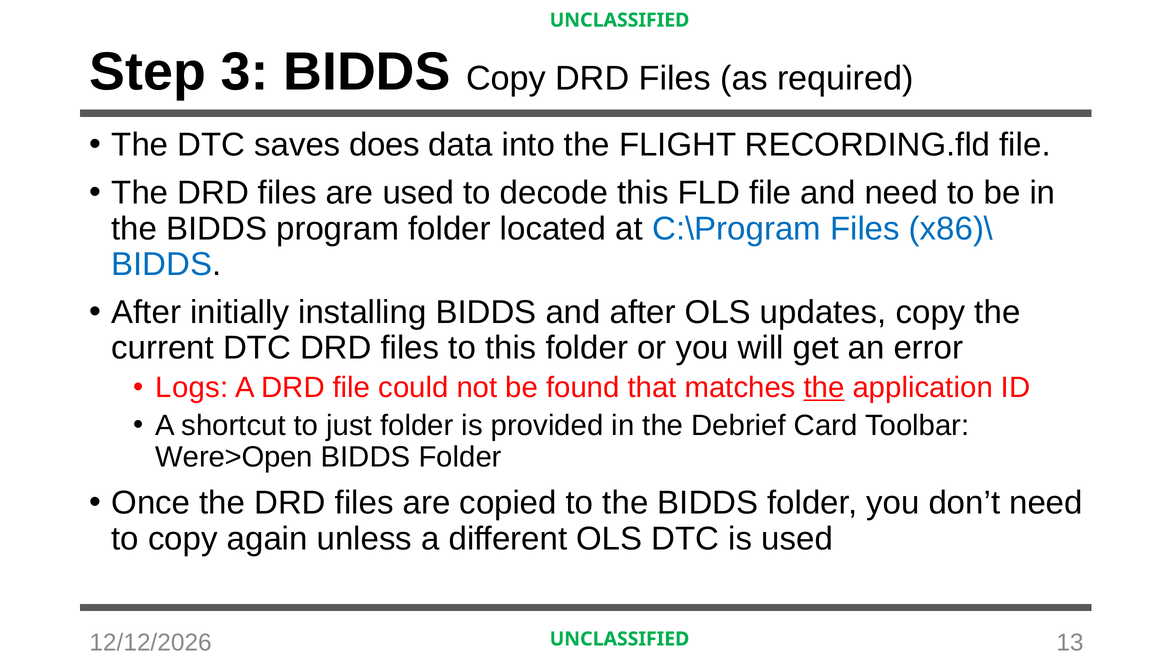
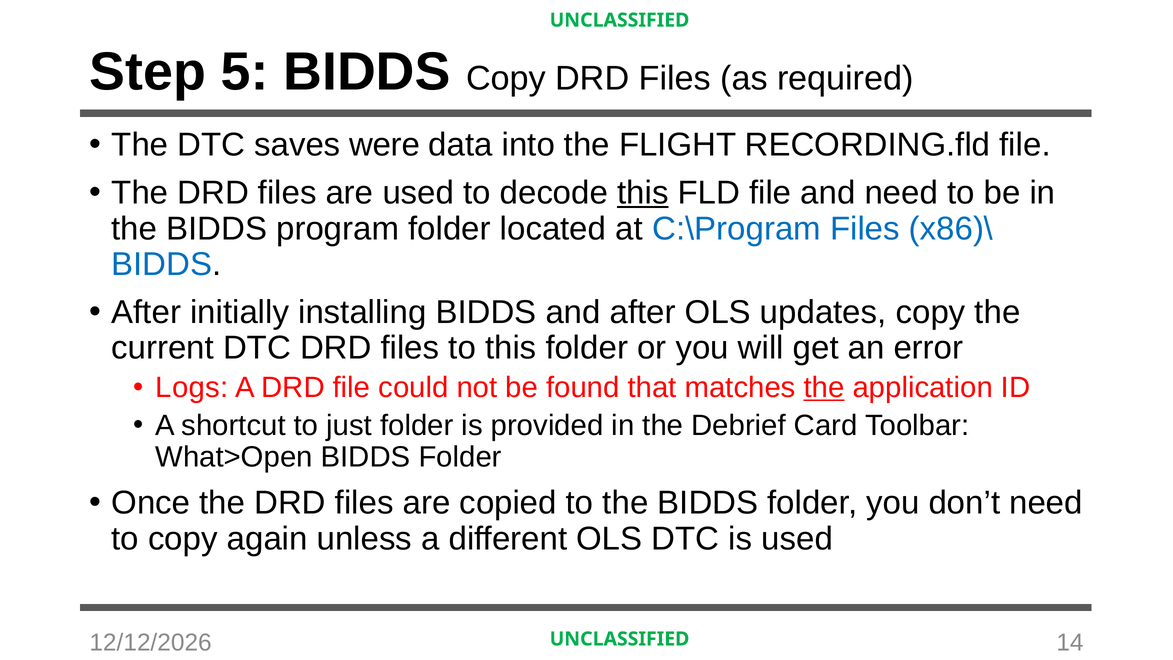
3: 3 -> 5 (245, 72)
does: does -> were (385, 145)
this underline: none -> present (643, 193)
Were>Open: Were>Open -> What>Open (234, 457)
13: 13 -> 14 (1070, 642)
